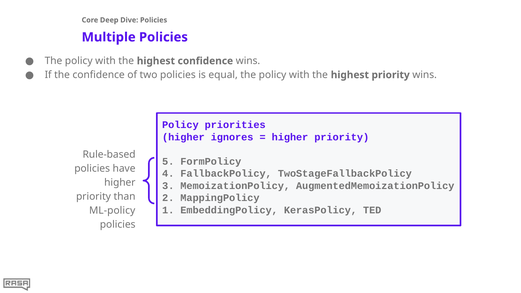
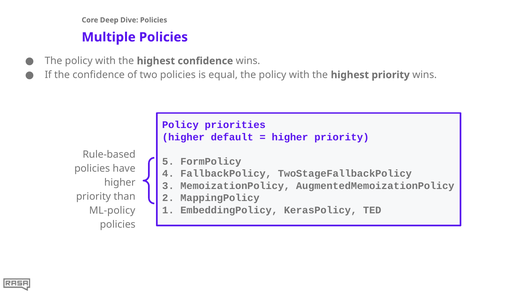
ignores: ignores -> default (232, 137)
